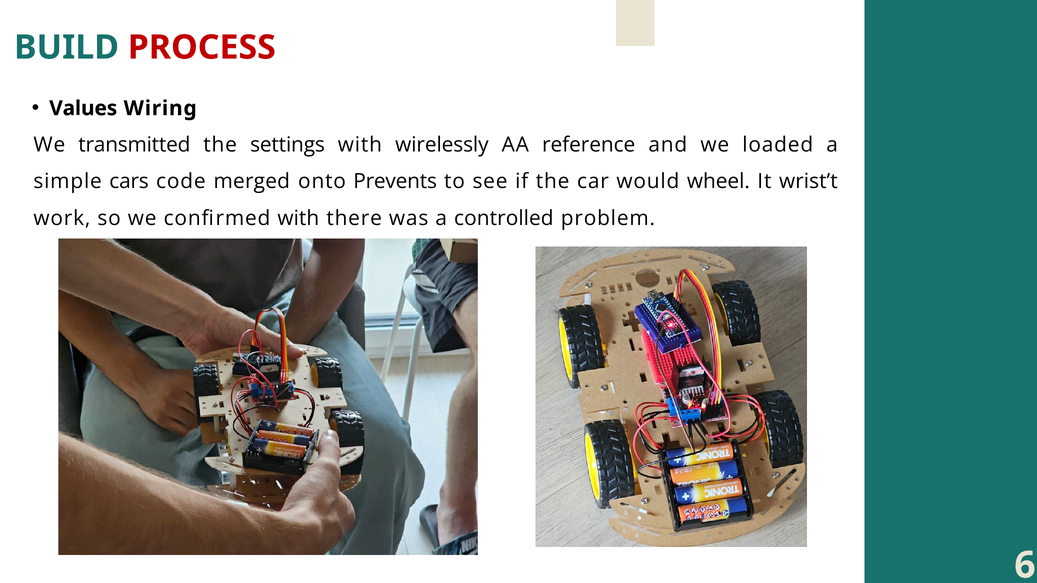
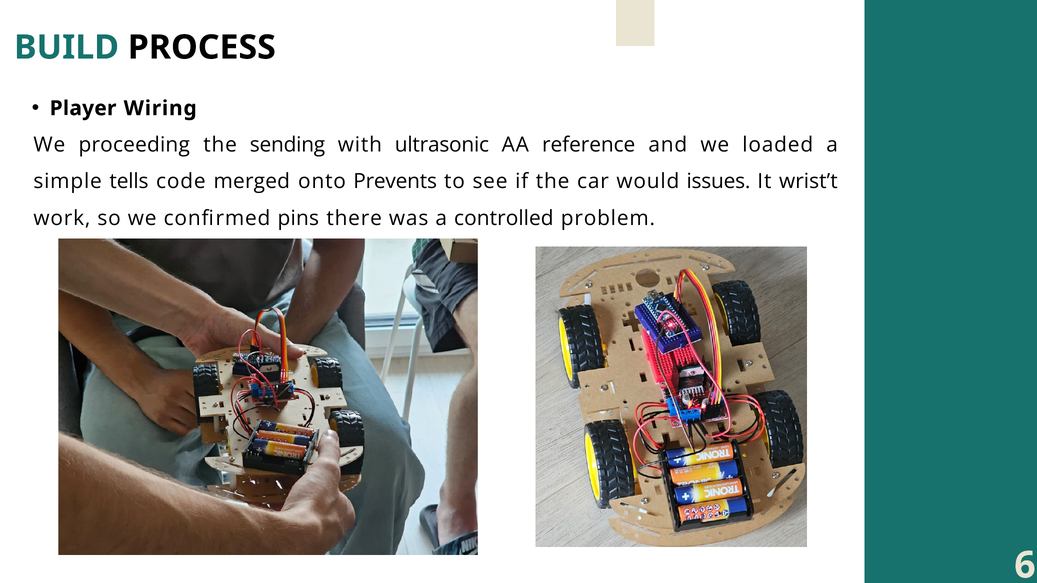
PROCESS colour: red -> black (202, 47)
Values: Values -> Player (83, 108)
transmitted: transmitted -> proceeding (134, 145)
settings: settings -> sending (288, 145)
wirelessly: wirelessly -> ultrasonic (442, 145)
cars: cars -> tells (129, 182)
wheel: wheel -> issues (718, 182)
confirmed with: with -> pins (298, 218)
